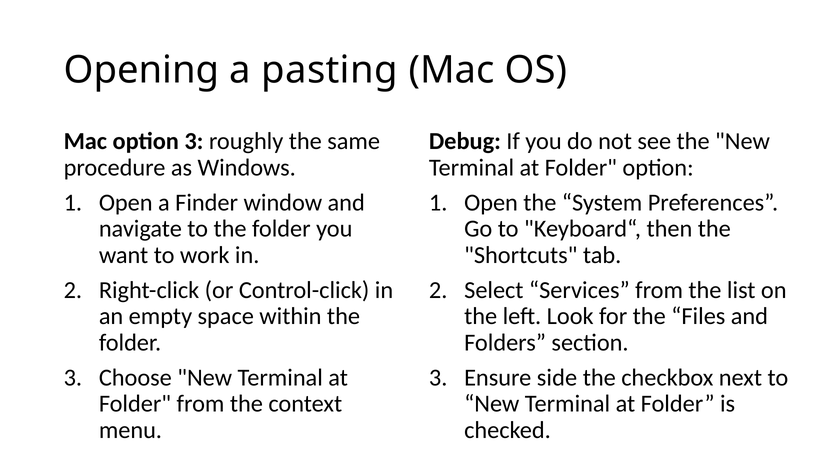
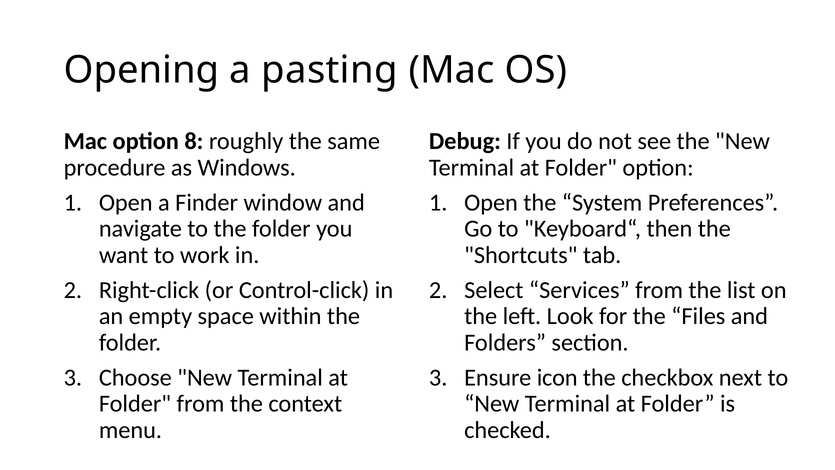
option 3: 3 -> 8 (194, 141)
side: side -> icon (557, 377)
